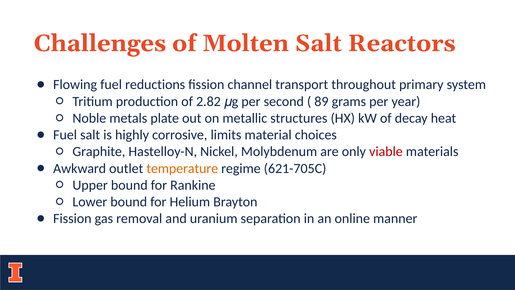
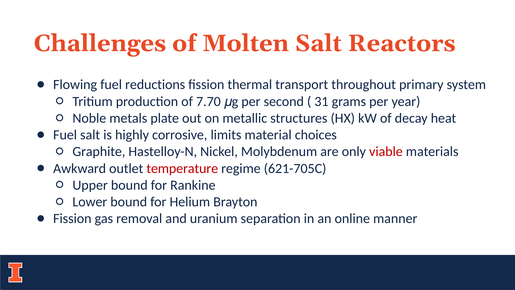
channel: channel -> thermal (250, 85)
2.82: 2.82 -> 7.70 (208, 101)
89: 89 -> 31 (321, 101)
temperature colour: orange -> red (182, 168)
